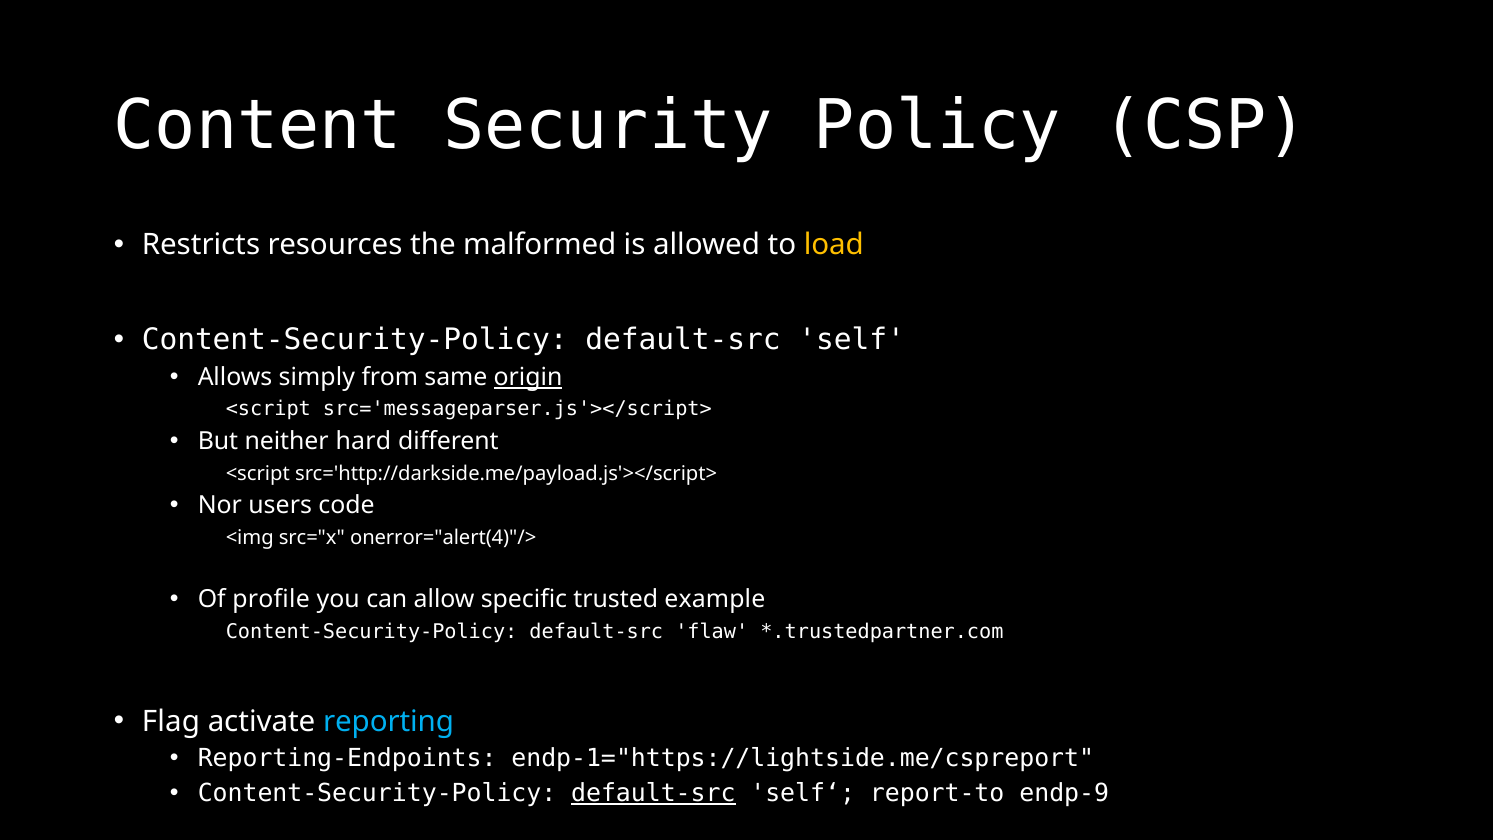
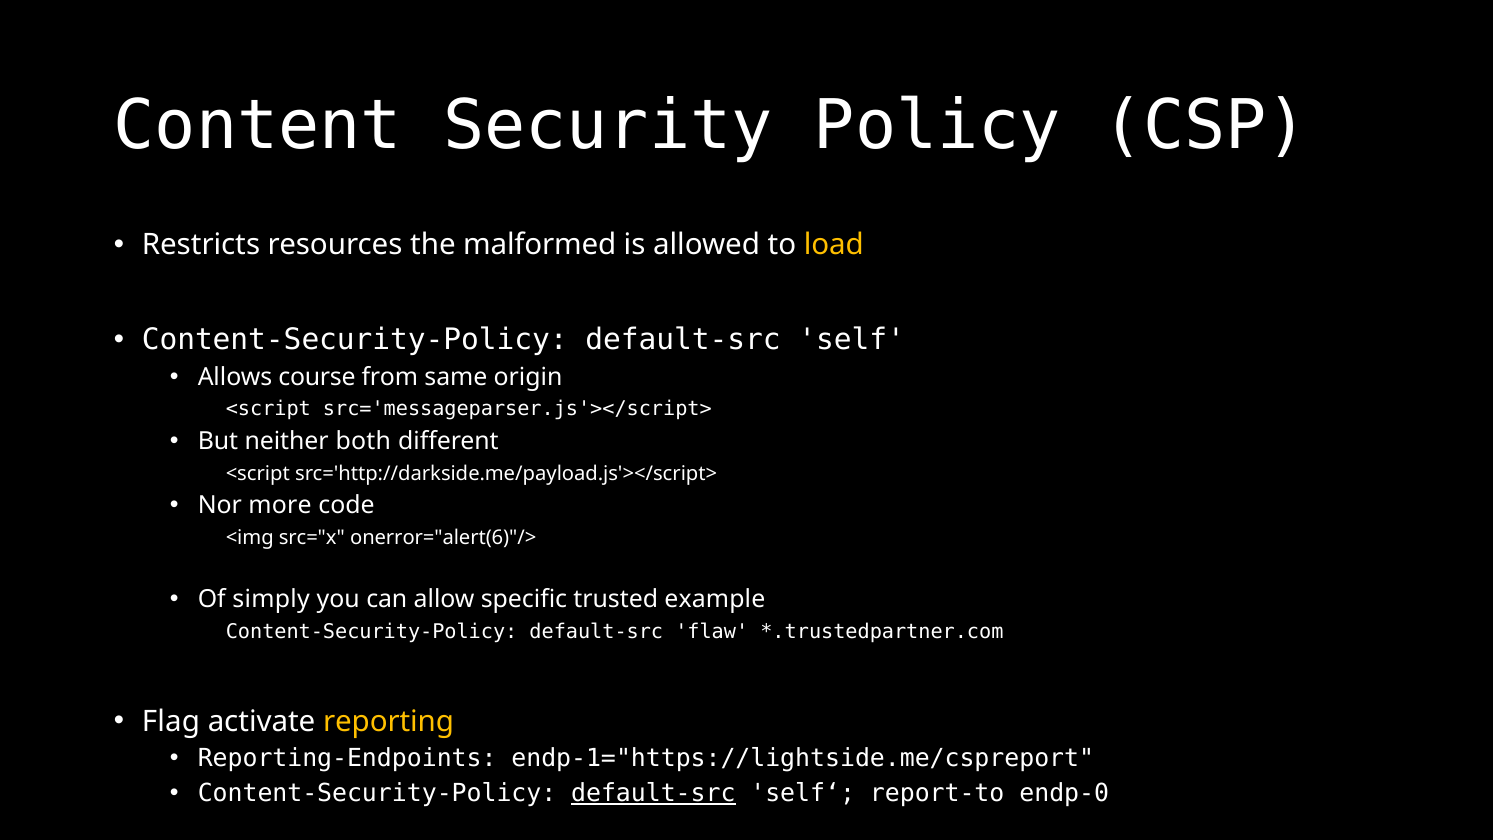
simply: simply -> course (317, 377)
origin underline: present -> none (528, 377)
hard: hard -> both (363, 441)
users: users -> more (280, 505)
onerror="alert(4)"/>: onerror="alert(4)"/> -> onerror="alert(6)"/> (443, 538)
profile: profile -> simply (271, 599)
reporting colour: light blue -> yellow (389, 721)
endp-9: endp-9 -> endp-0 (1064, 793)
